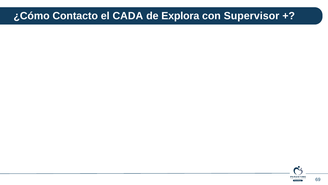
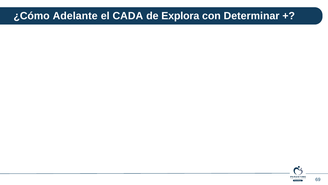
Contacto: Contacto -> Adelante (75, 16)
Supervisor: Supervisor -> Determinar (252, 16)
